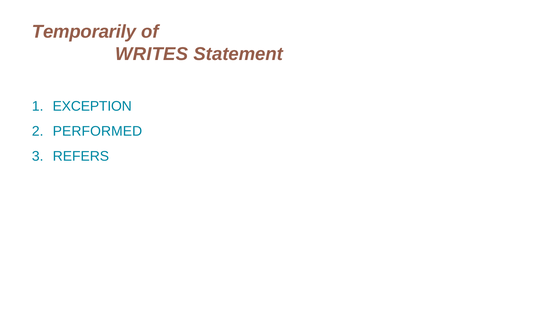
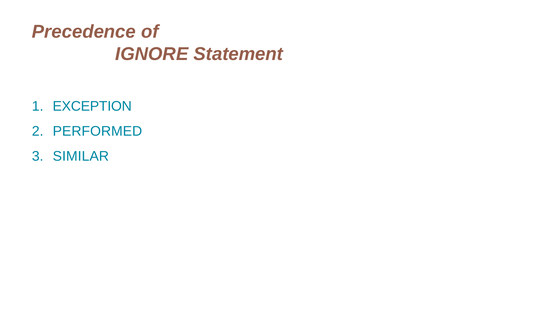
Temporarily: Temporarily -> Precedence (84, 32)
WRITES: WRITES -> IGNORE (152, 54)
REFERS: REFERS -> SIMILAR (81, 156)
